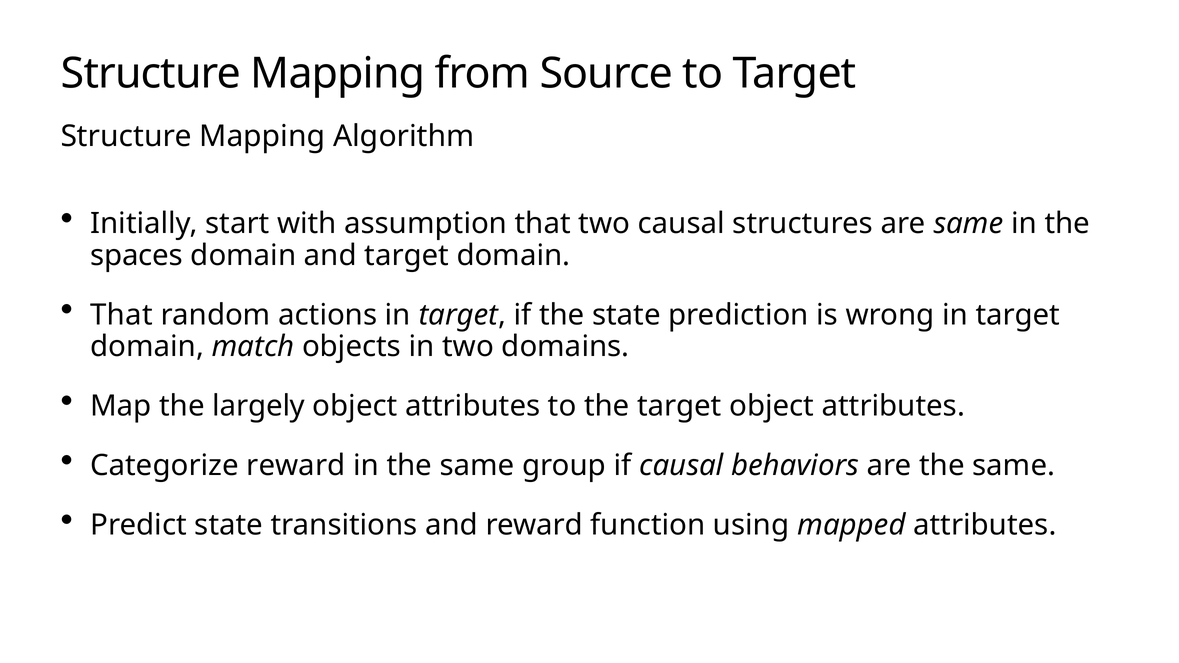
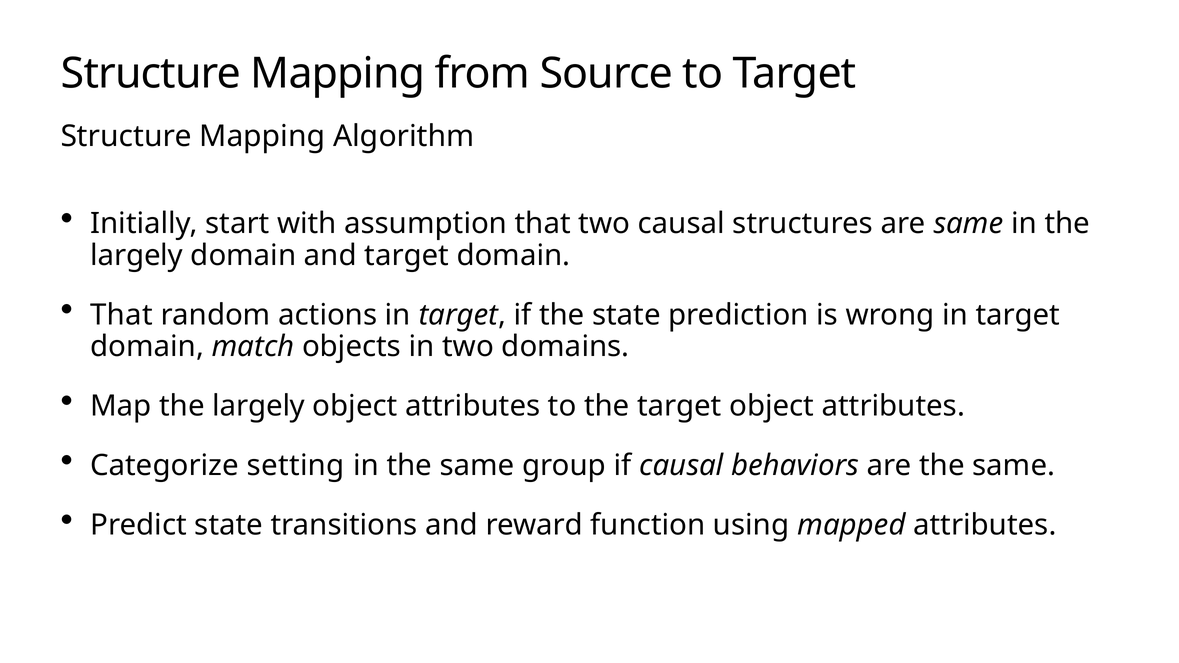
spaces: spaces -> largely (137, 255)
Categorize reward: reward -> setting (296, 466)
